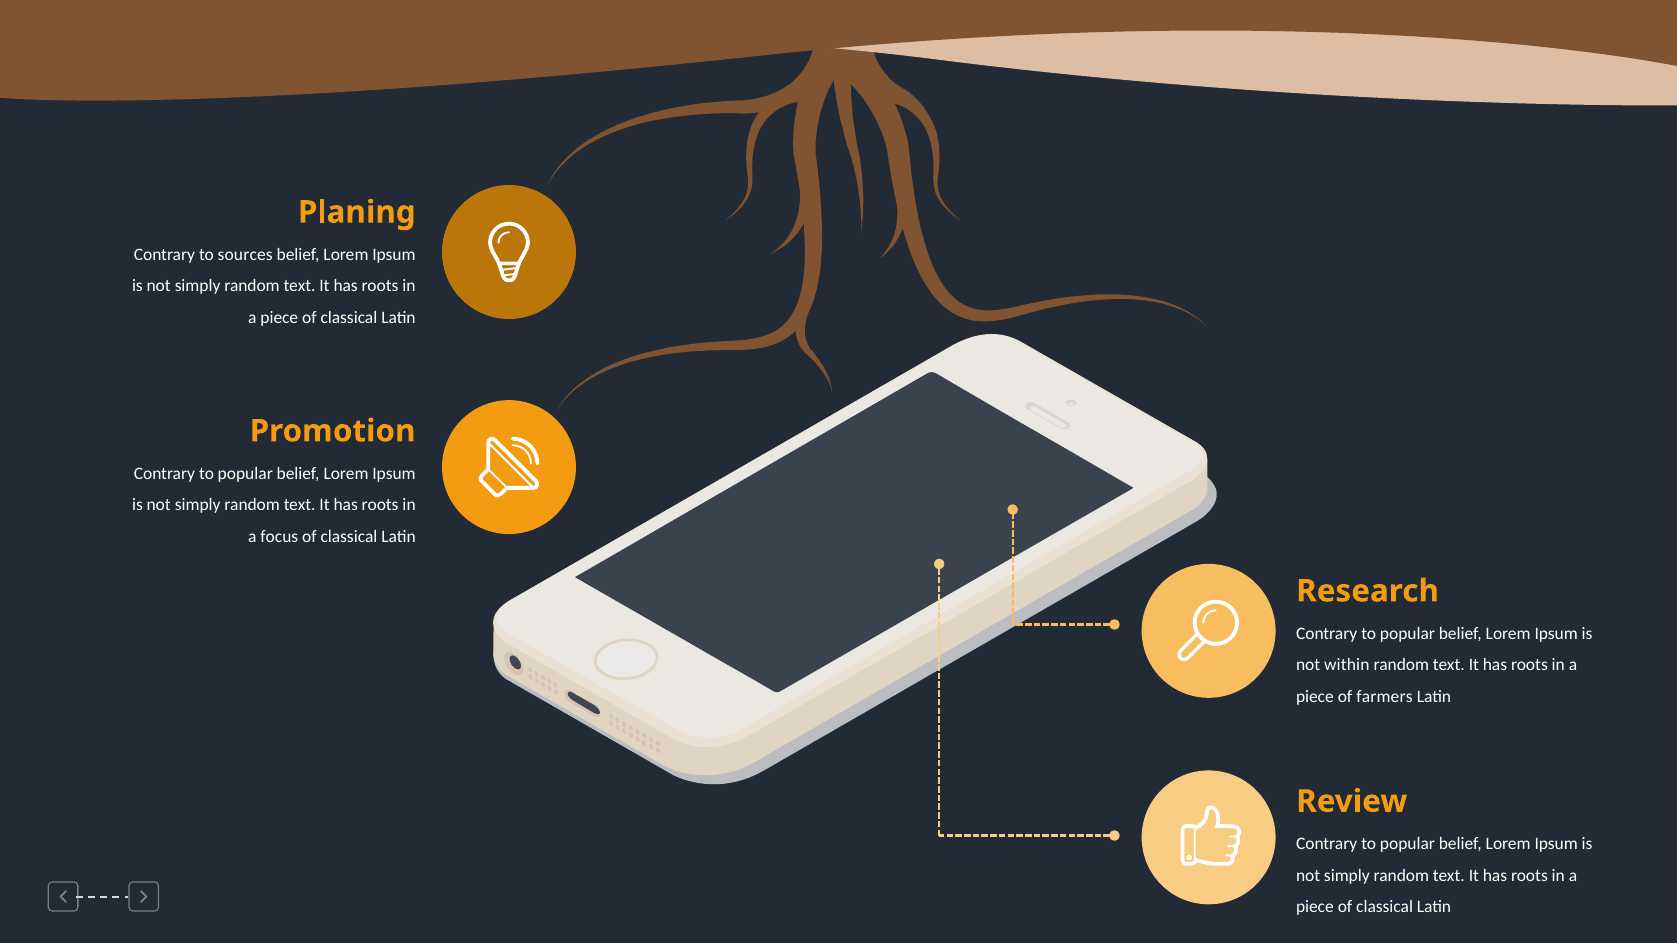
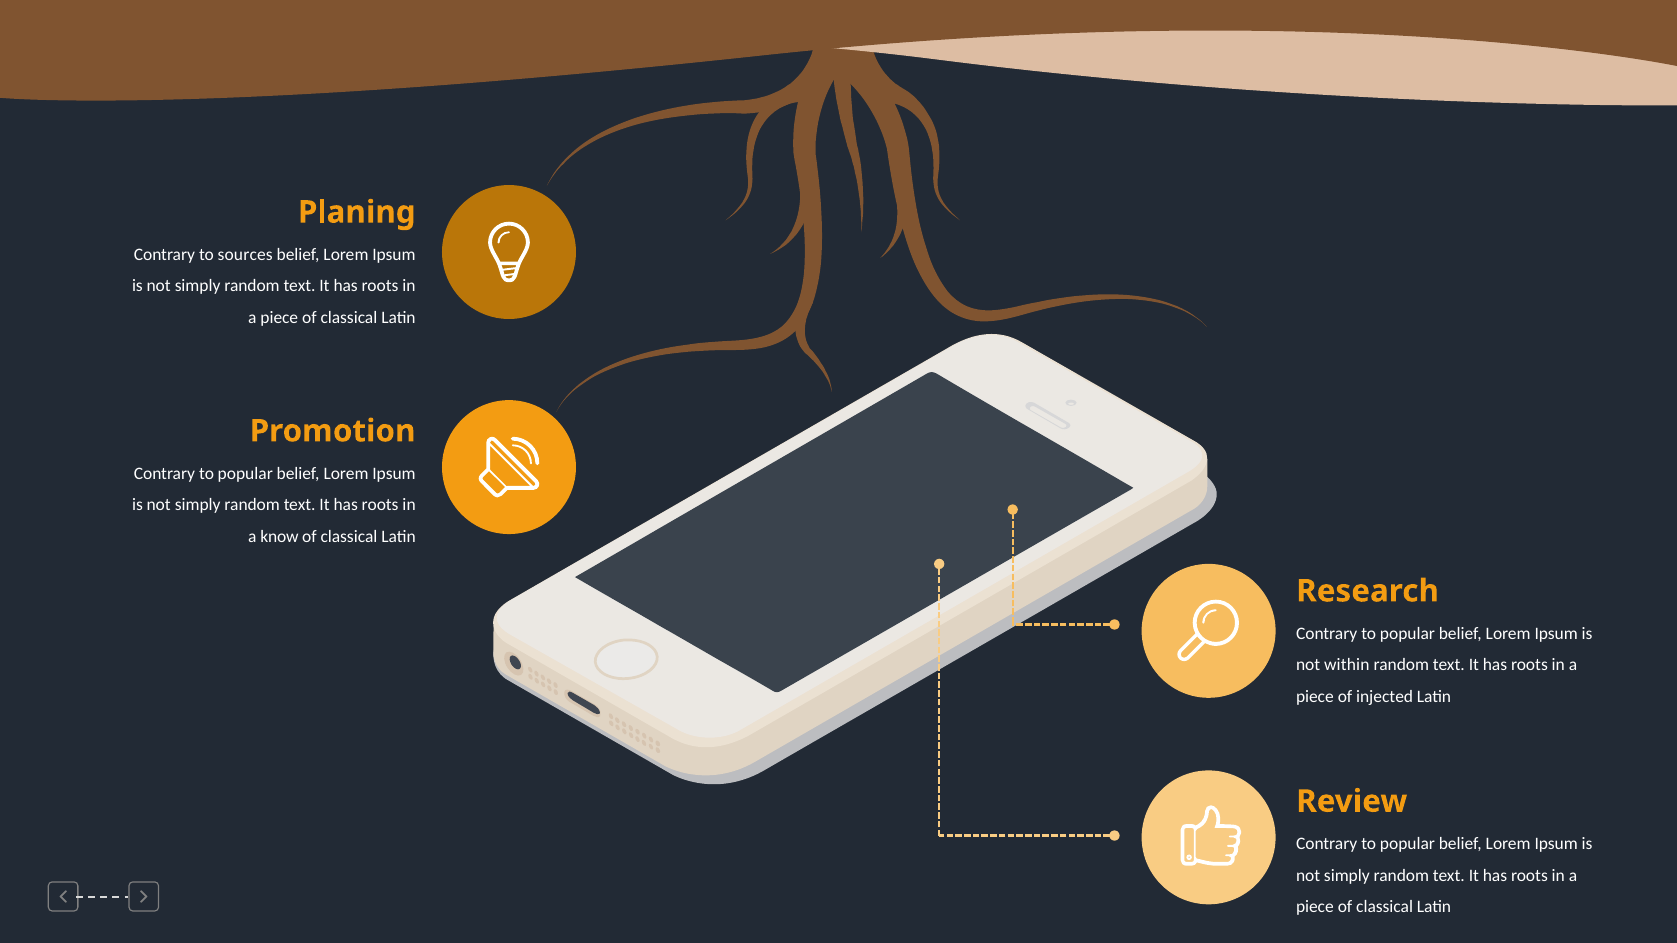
focus: focus -> know (279, 537)
farmers: farmers -> injected (1385, 697)
